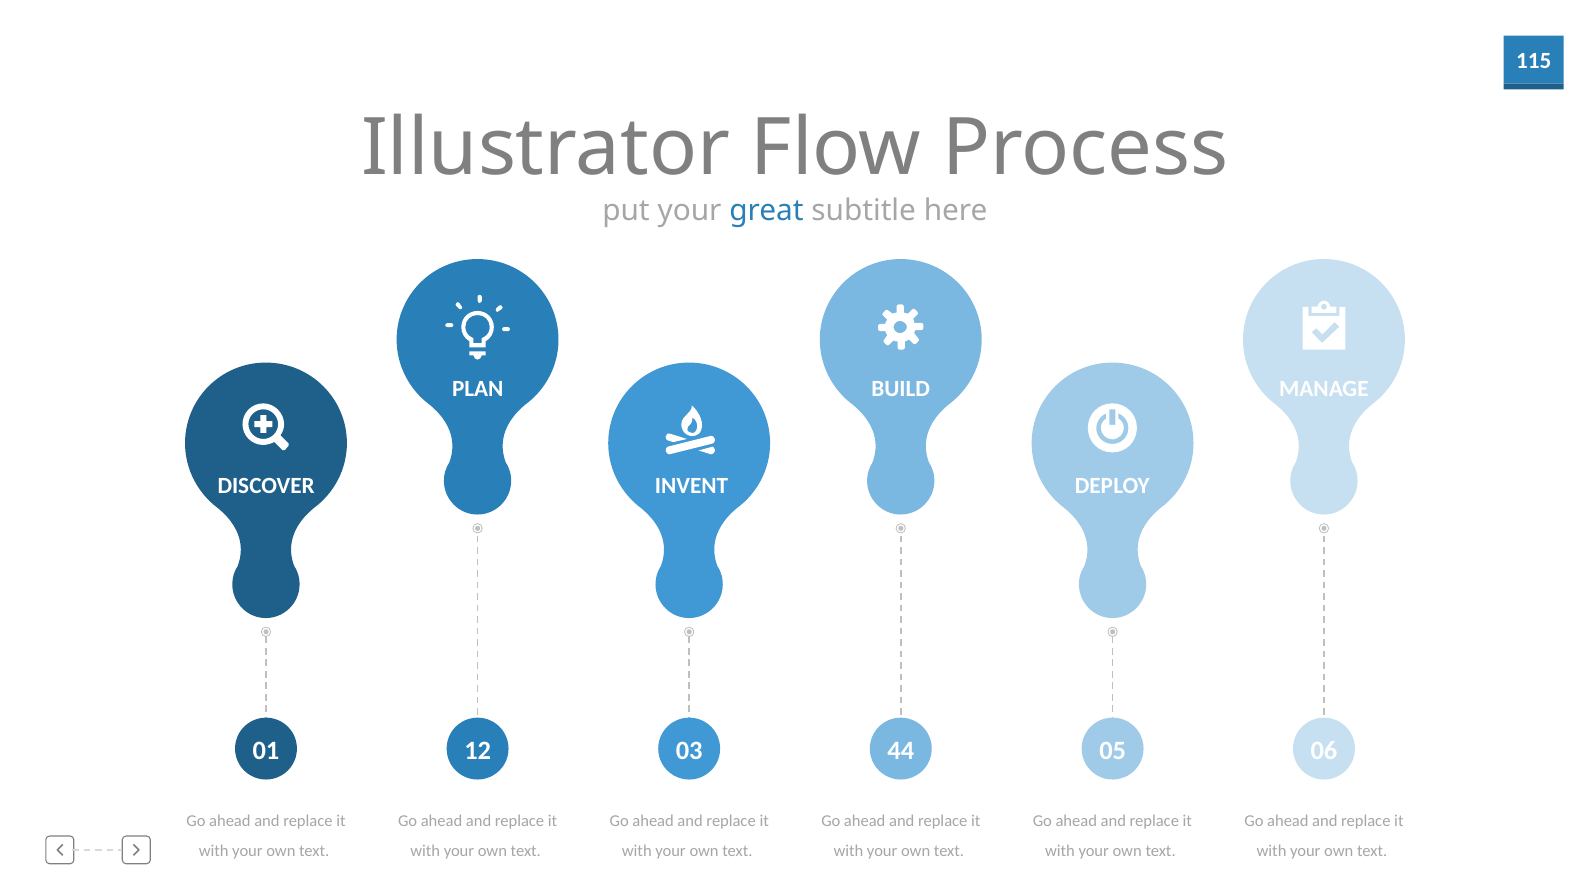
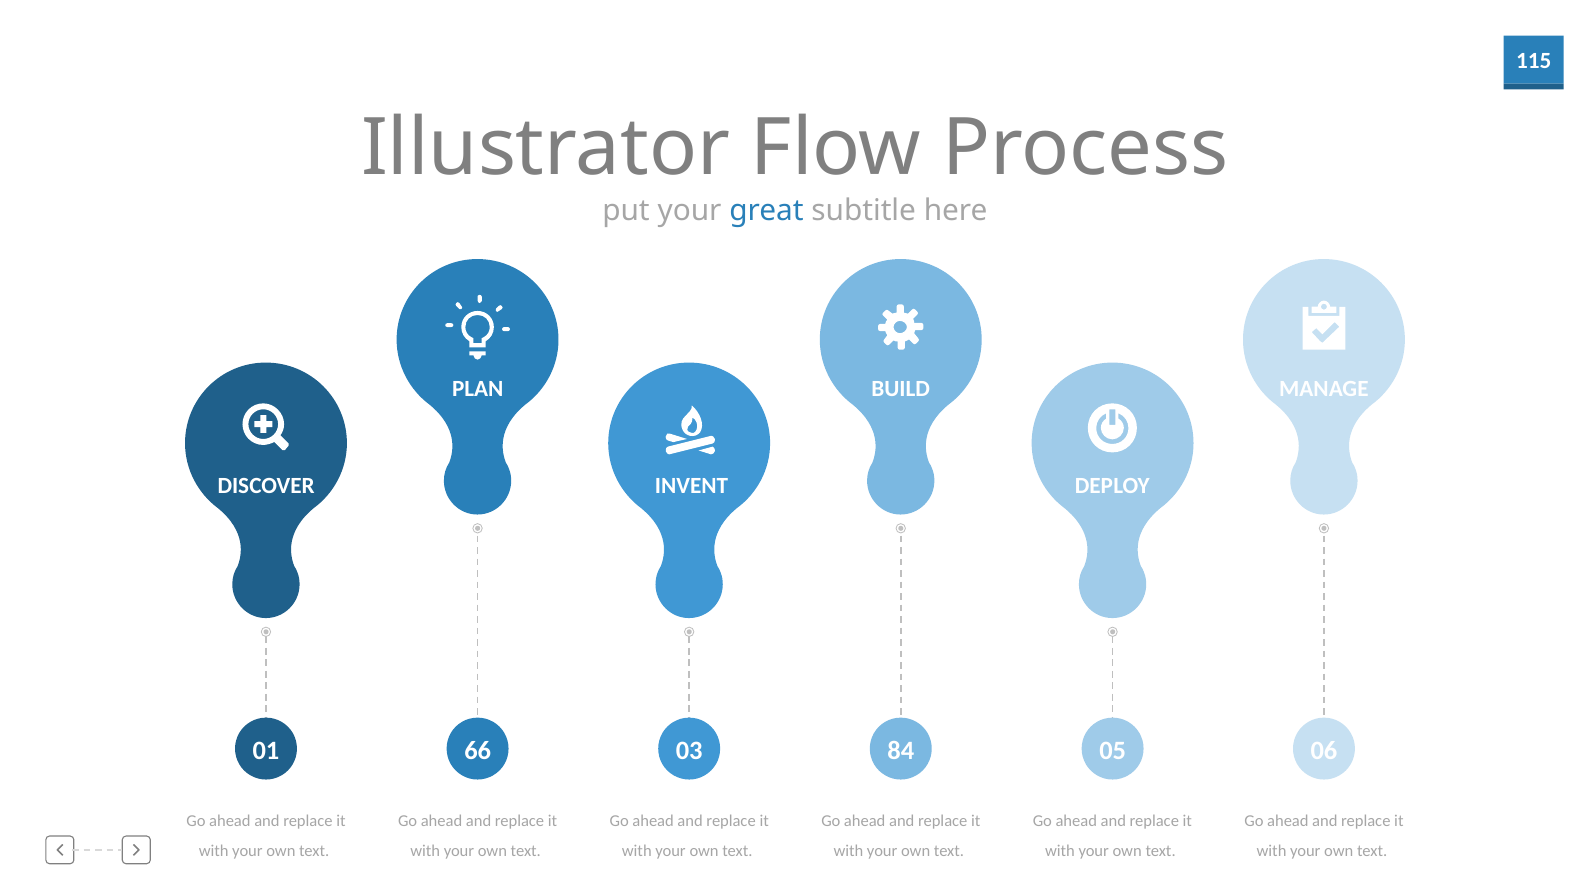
12: 12 -> 66 (478, 751)
44: 44 -> 84 (901, 751)
